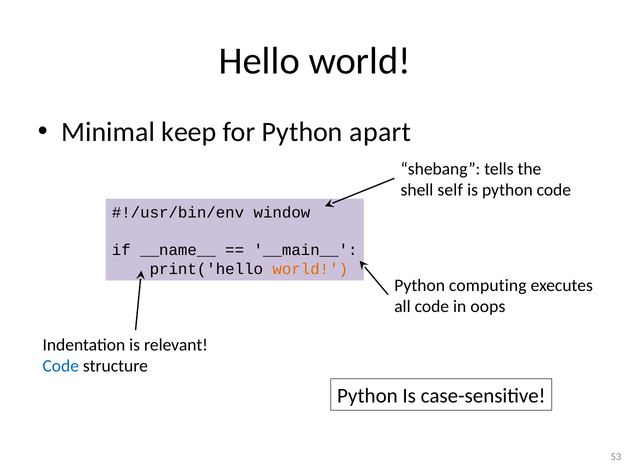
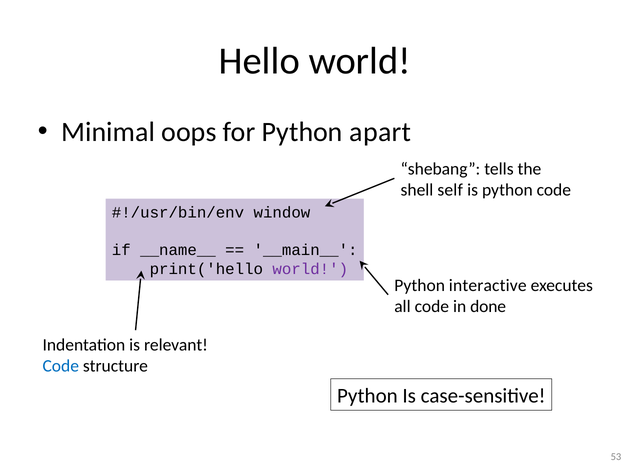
keep: keep -> oops (189, 132)
world colour: orange -> purple (310, 269)
computing: computing -> interactive (488, 286)
oops: oops -> done (488, 307)
